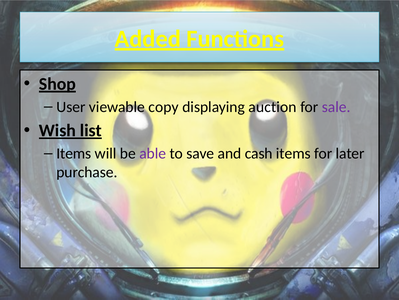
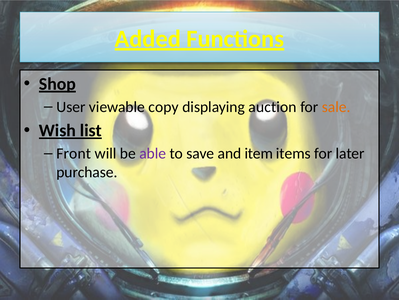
sale colour: purple -> orange (336, 107)
Items: Items -> Front (74, 153)
cash: cash -> item (259, 153)
